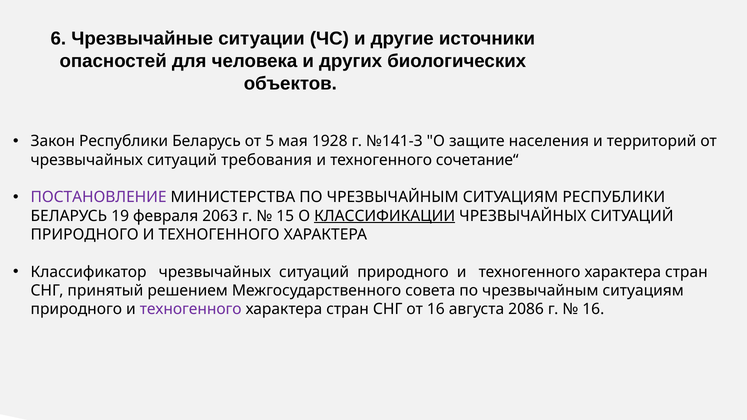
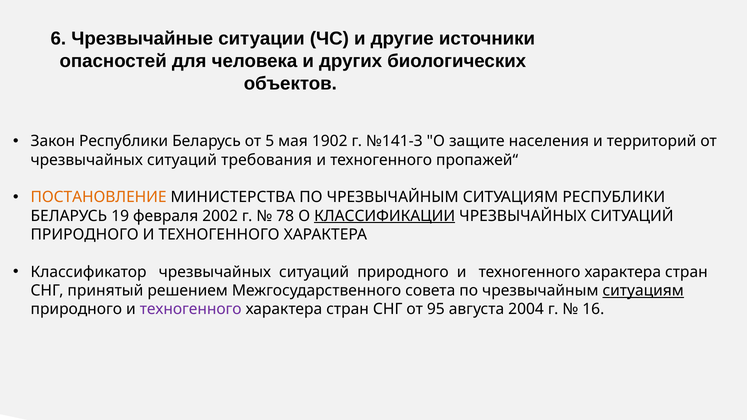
1928: 1928 -> 1902 (330, 141)
сочетание“: сочетание“ -> пропажей“ (477, 160)
ПОСТАНОВЛЕНИЕ colour: purple -> orange (99, 197)
2063: 2063 -> 2002 (220, 216)
15: 15 -> 78 (285, 216)
ситуациям underline: none -> present (643, 291)
от 16: 16 -> 95 (436, 309)
2086: 2086 -> 2004 (526, 309)
